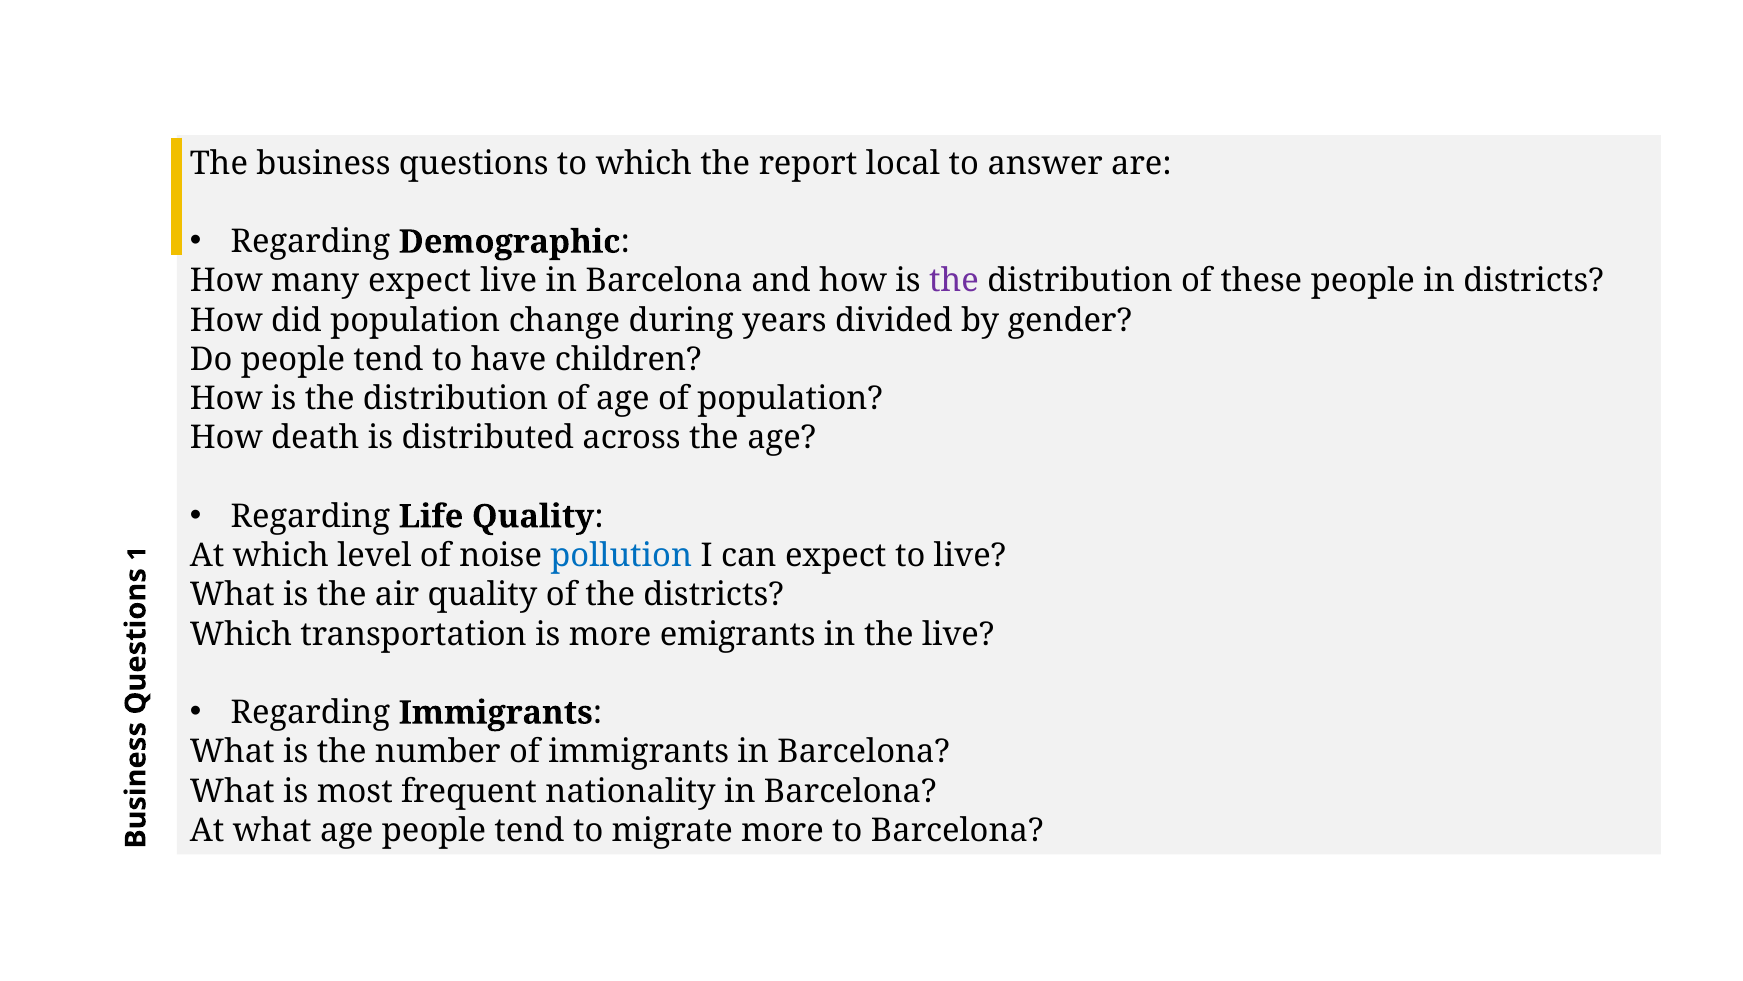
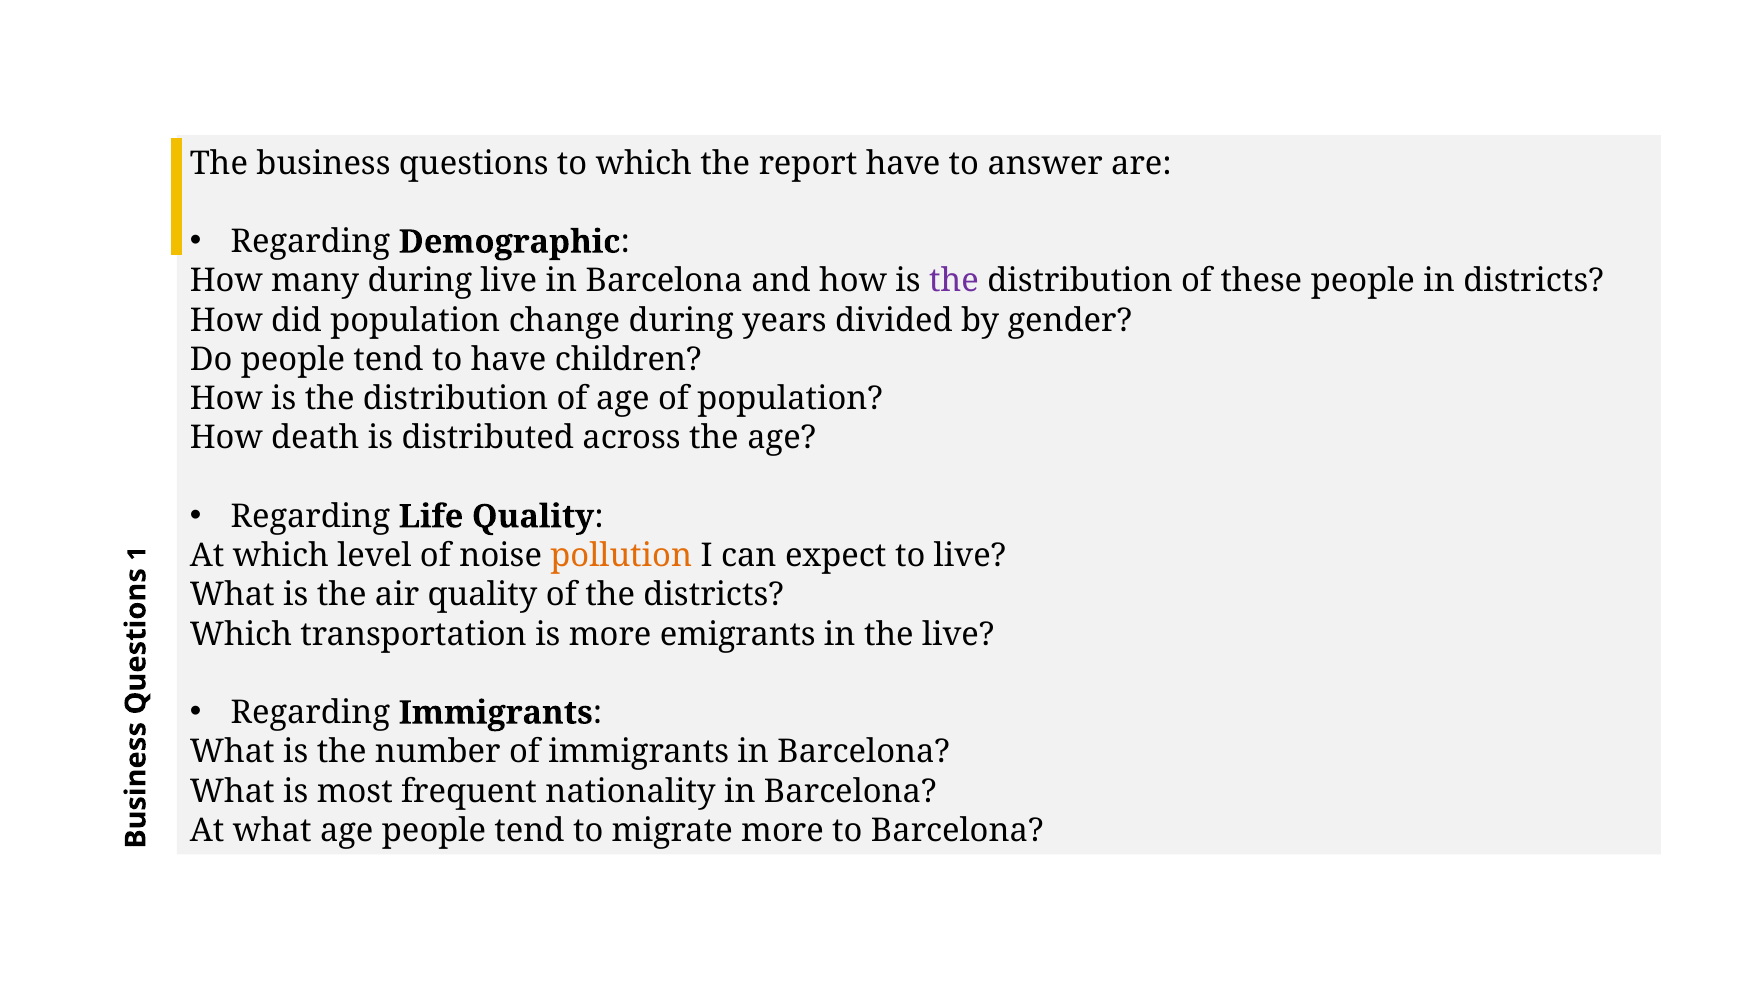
report local: local -> have (903, 163)
many expect: expect -> during (420, 281)
pollution colour: blue -> orange (621, 556)
